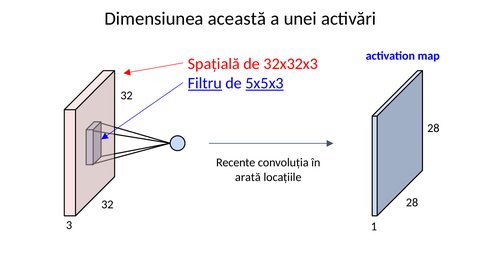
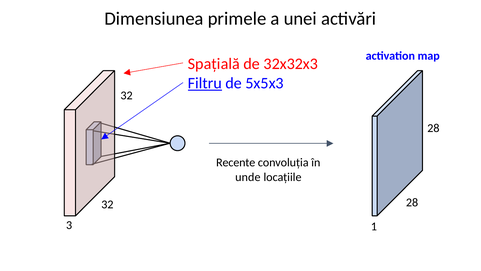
această: această -> primele (237, 19)
5x5x3 underline: present -> none (265, 83)
arată: arată -> unde (248, 177)
